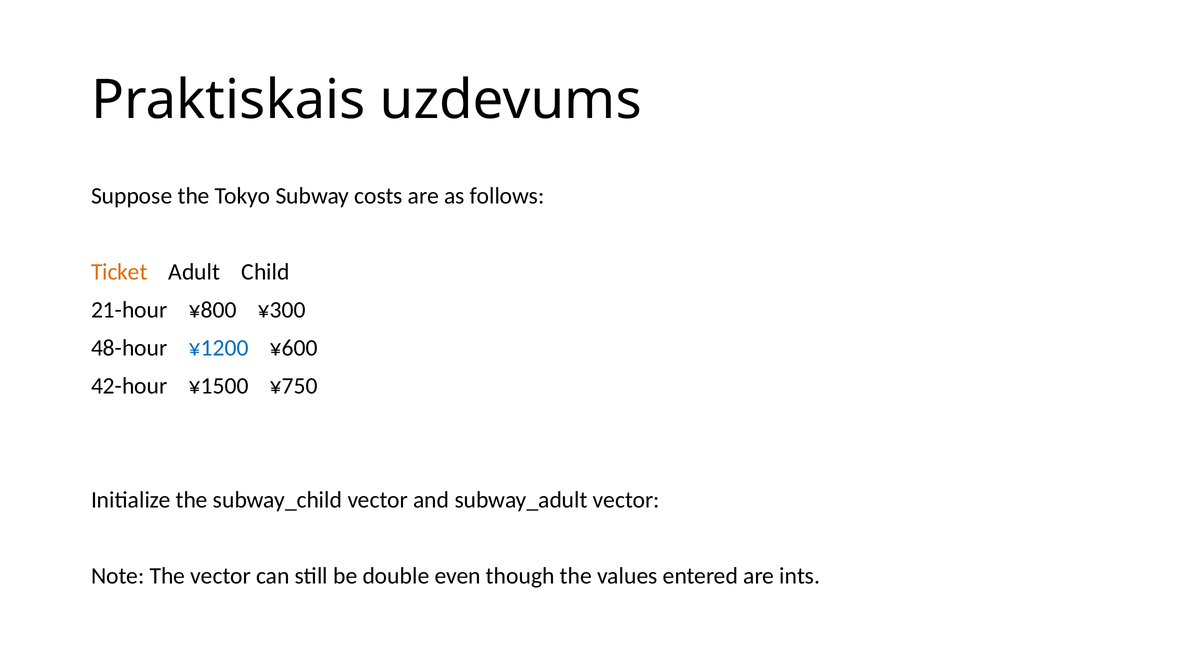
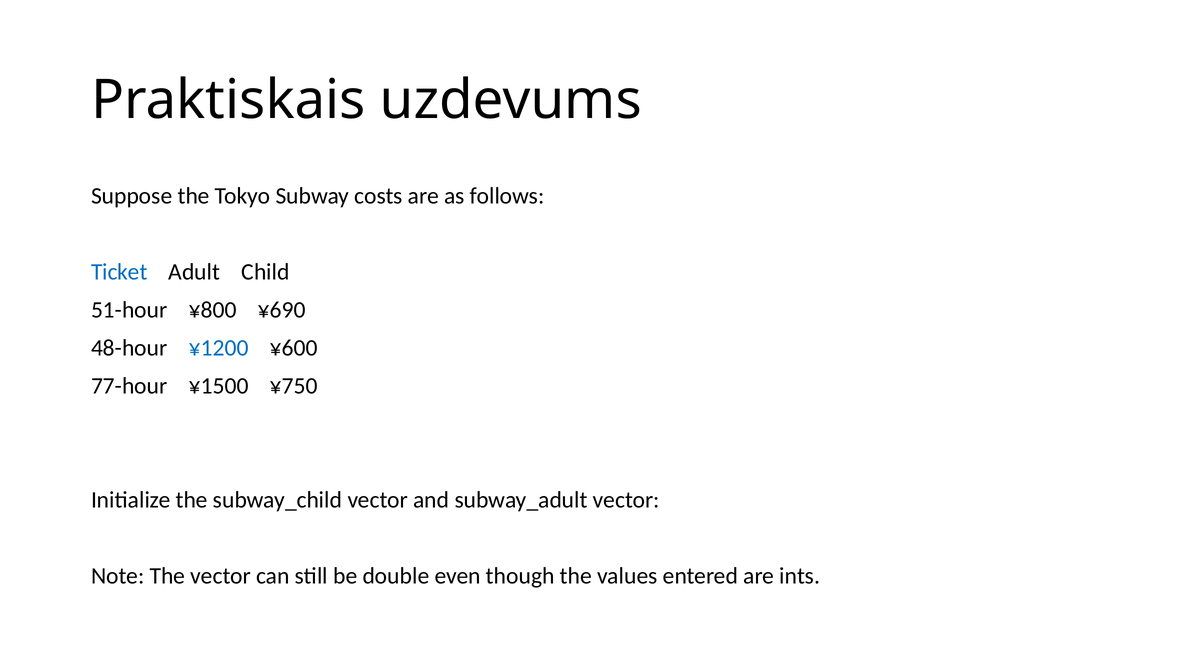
Ticket colour: orange -> blue (119, 272)
21-hour: 21-hour -> 51-hour (129, 310)
¥300: ¥300 -> ¥690 (282, 310)
42-hour: 42-hour -> 77-hour (129, 386)
